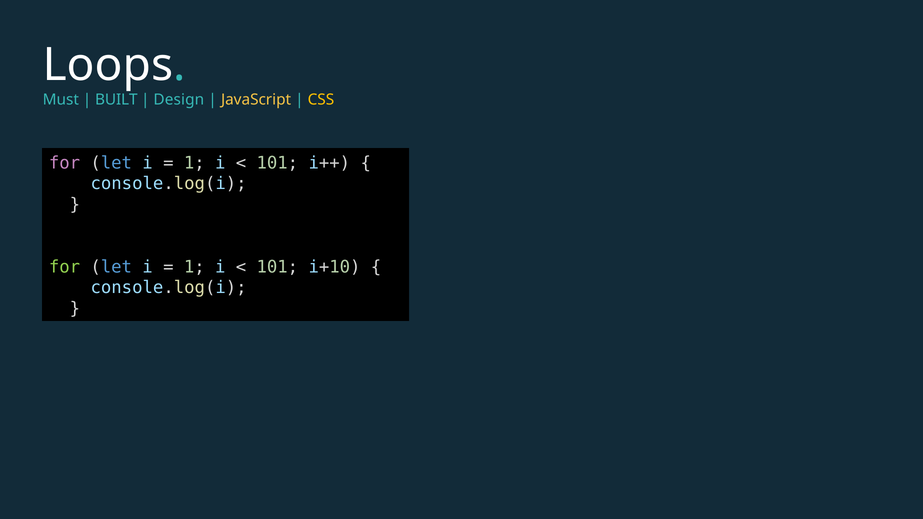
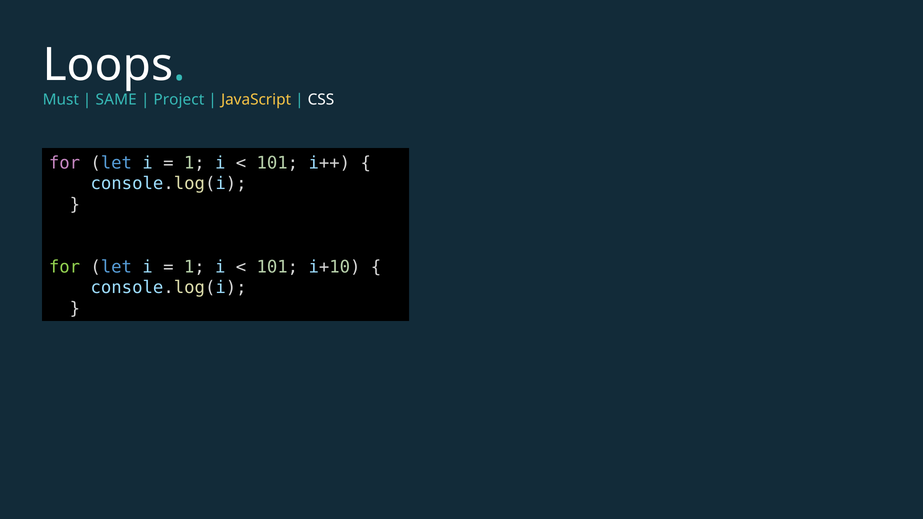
BUILT: BUILT -> SAME (116, 100)
Design: Design -> Project (179, 100)
CSS colour: yellow -> white (321, 100)
